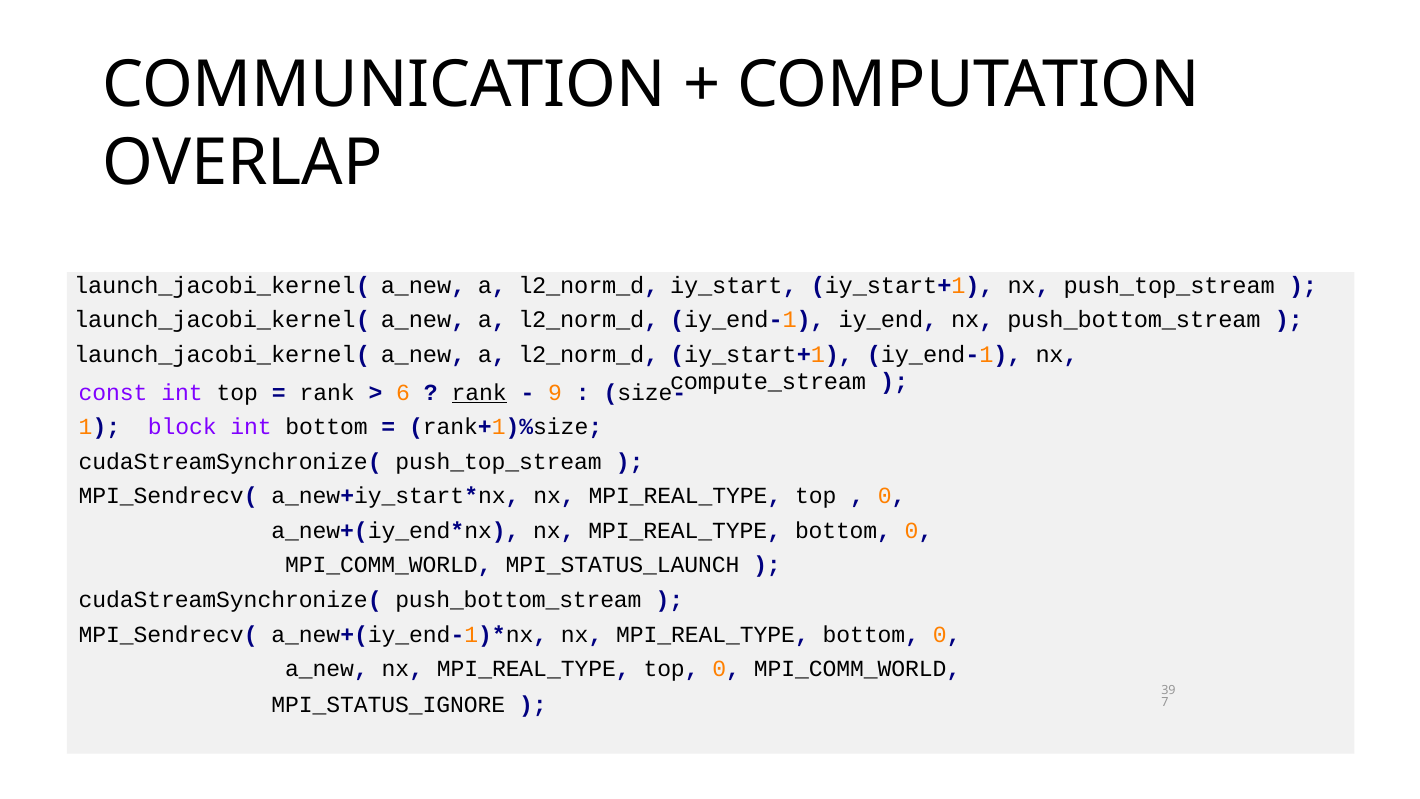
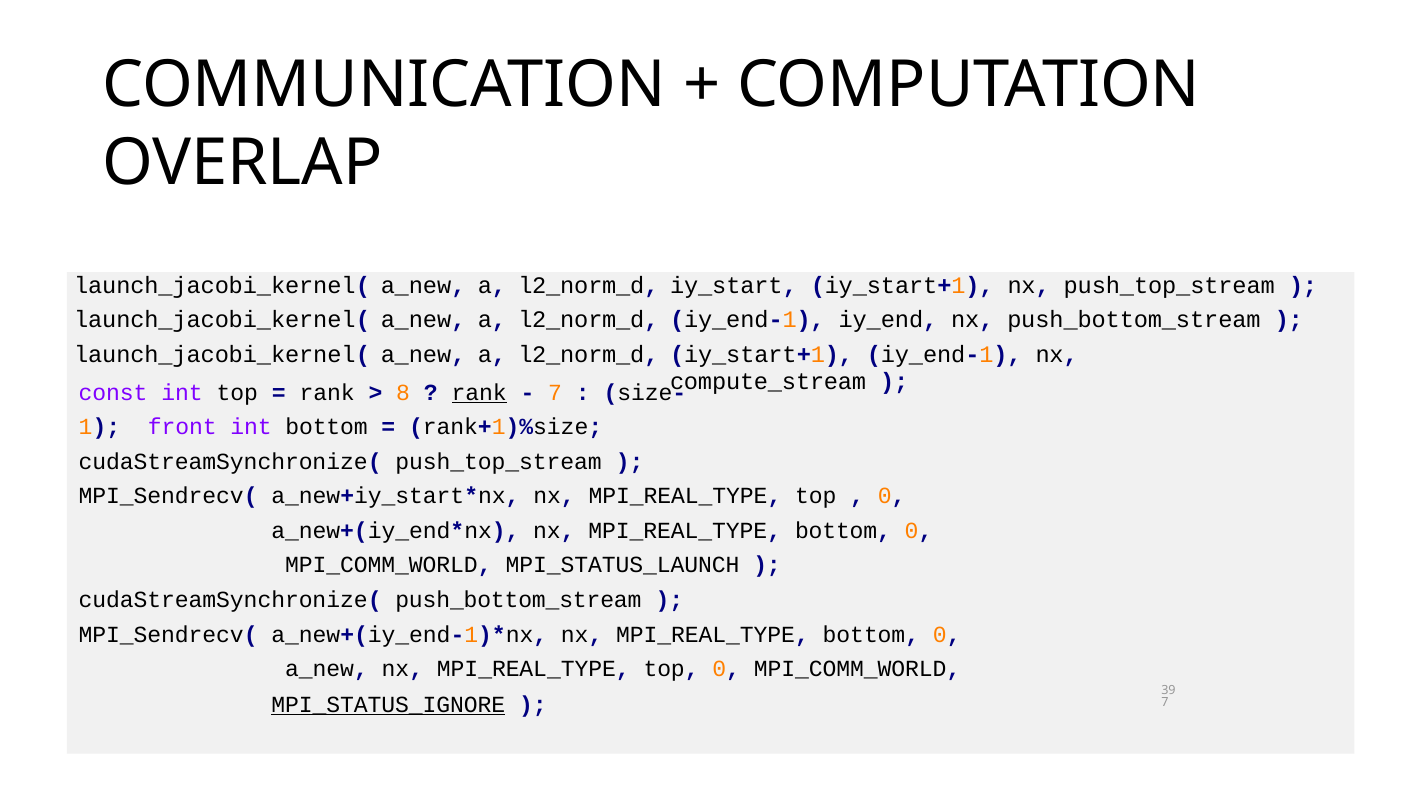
6: 6 -> 8 (403, 393)
9: 9 -> 7 (555, 393)
block: block -> front (182, 427)
MPI_STATUS_IGNORE underline: none -> present (388, 704)
